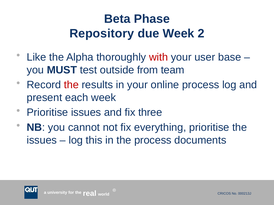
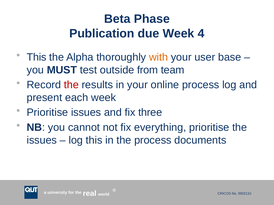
Repository: Repository -> Publication (102, 34)
2: 2 -> 4 (201, 34)
Like: Like -> This (37, 57)
with colour: red -> orange (158, 57)
